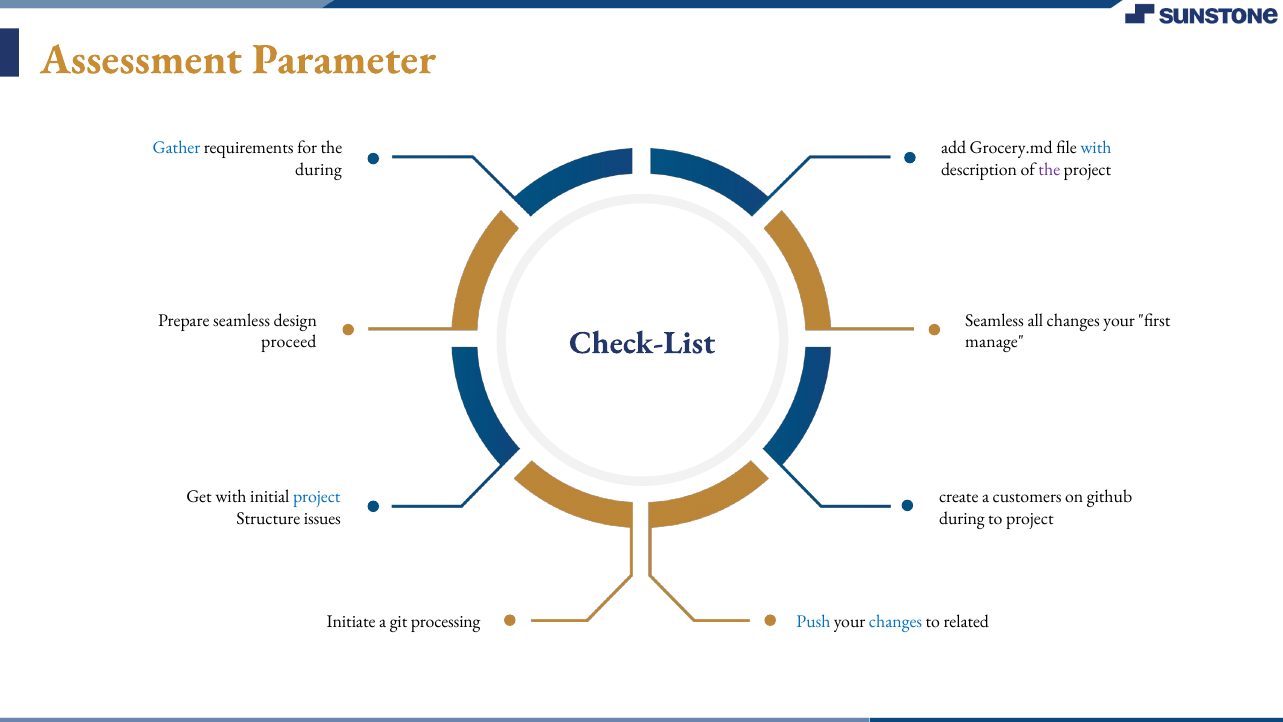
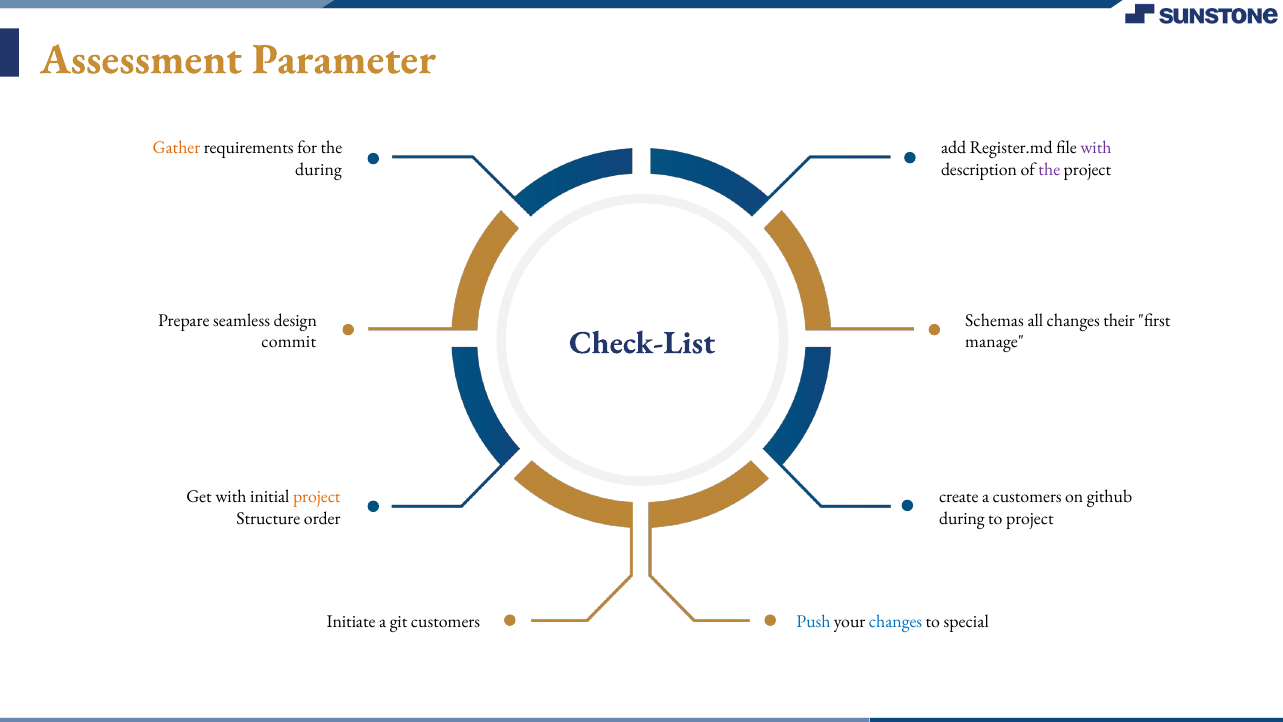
Gather colour: blue -> orange (177, 148)
Grocery.md: Grocery.md -> Register.md (1011, 148)
with colour: blue -> purple (1096, 148)
Seamless: Seamless -> Schemas (995, 320)
changes your: your -> their (1119, 320)
proceed: proceed -> commit (289, 341)
project colour: blue -> orange (317, 497)
issues: issues -> order (322, 518)
git processing: processing -> customers (446, 621)
related: related -> special (966, 621)
